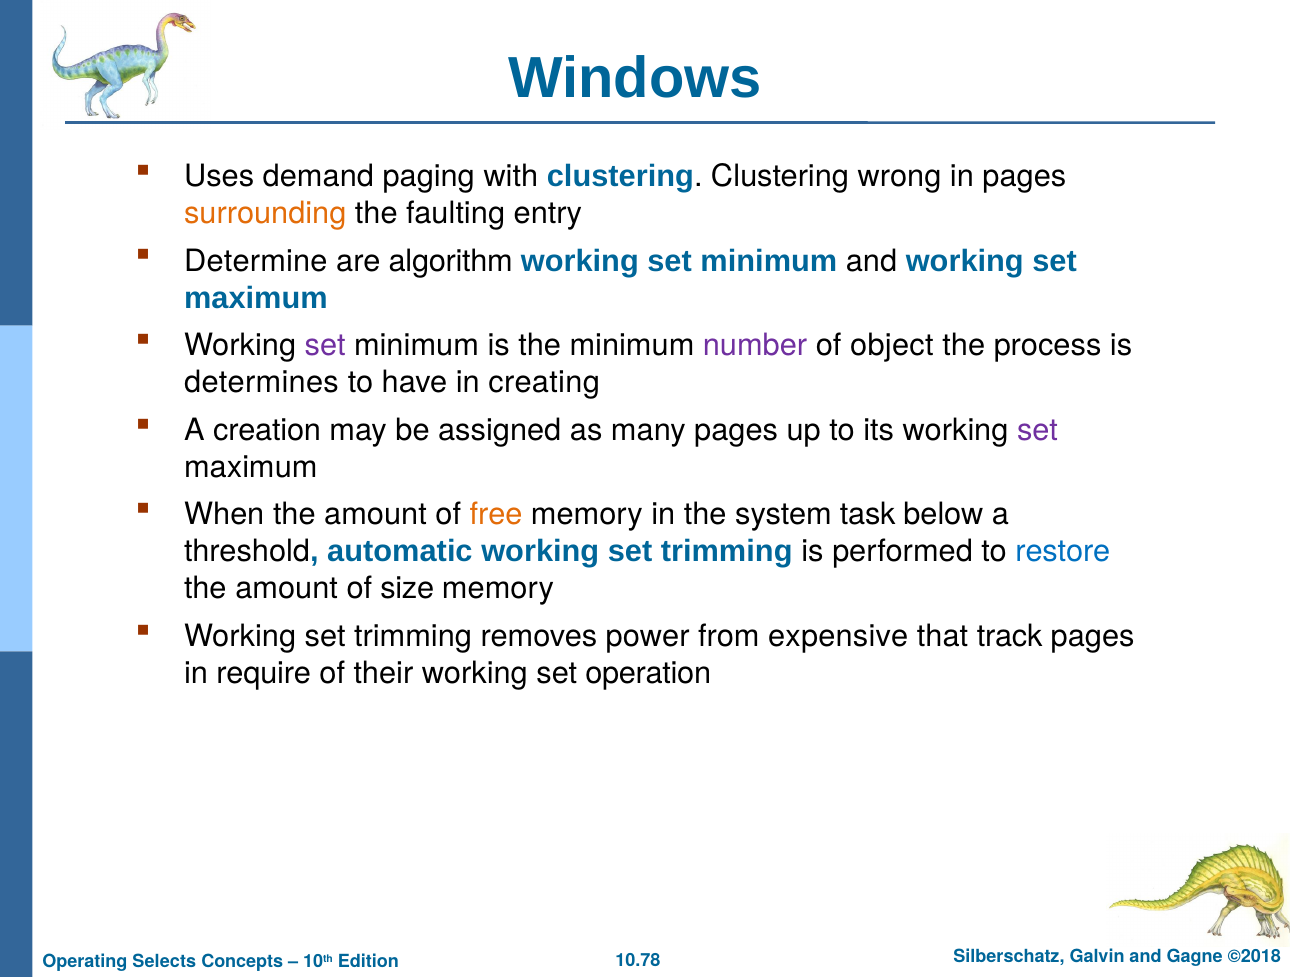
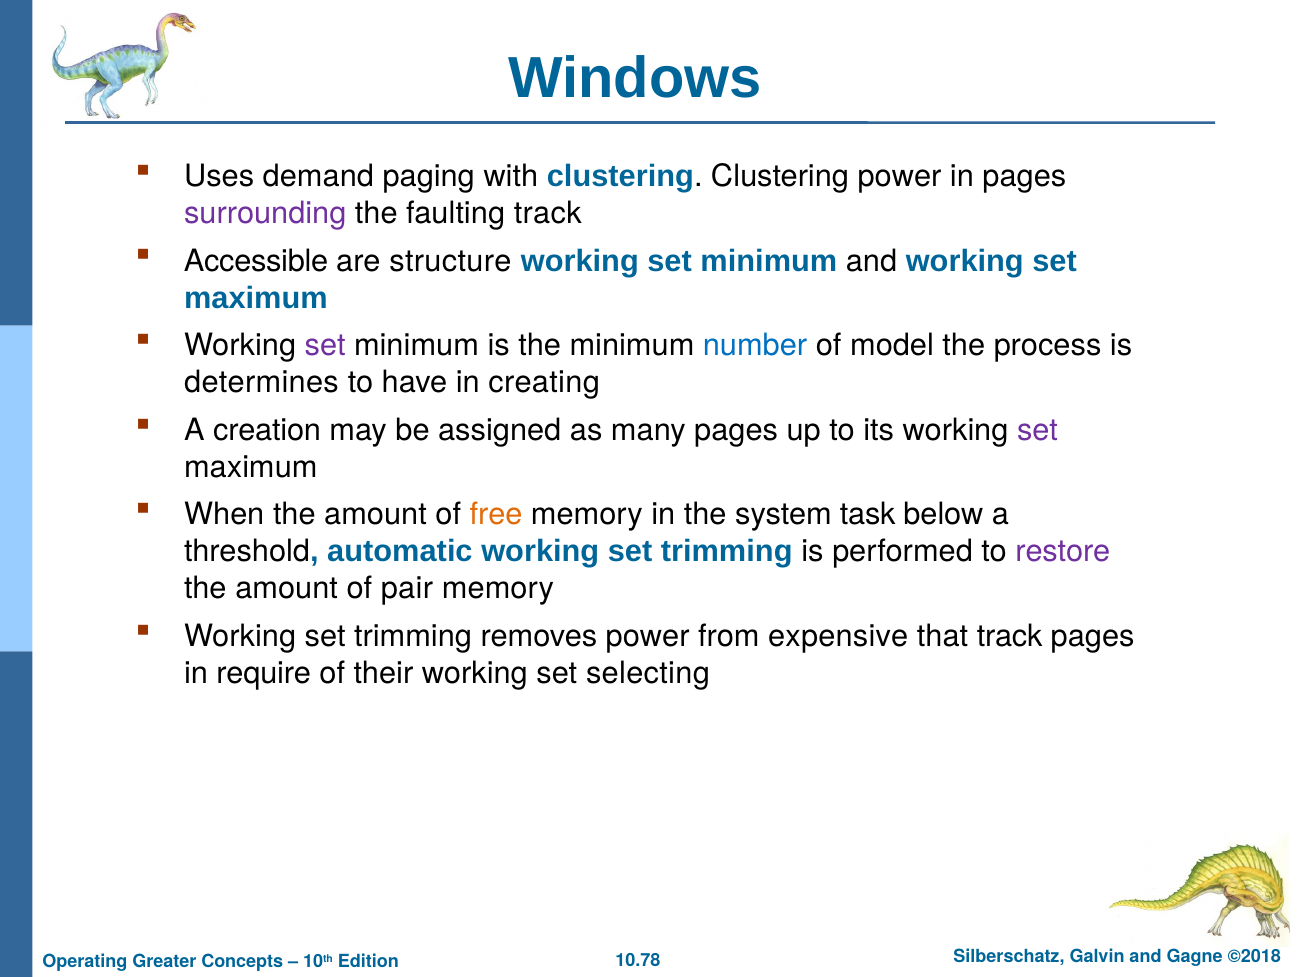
Clustering wrong: wrong -> power (900, 176)
surrounding colour: orange -> purple (265, 213)
faulting entry: entry -> track (548, 213)
Determine: Determine -> Accessible (256, 261)
algorithm: algorithm -> structure (450, 261)
number colour: purple -> blue (755, 345)
object: object -> model (892, 345)
restore colour: blue -> purple (1063, 551)
size: size -> pair (407, 588)
operation: operation -> selecting (648, 673)
Selects: Selects -> Greater (164, 961)
